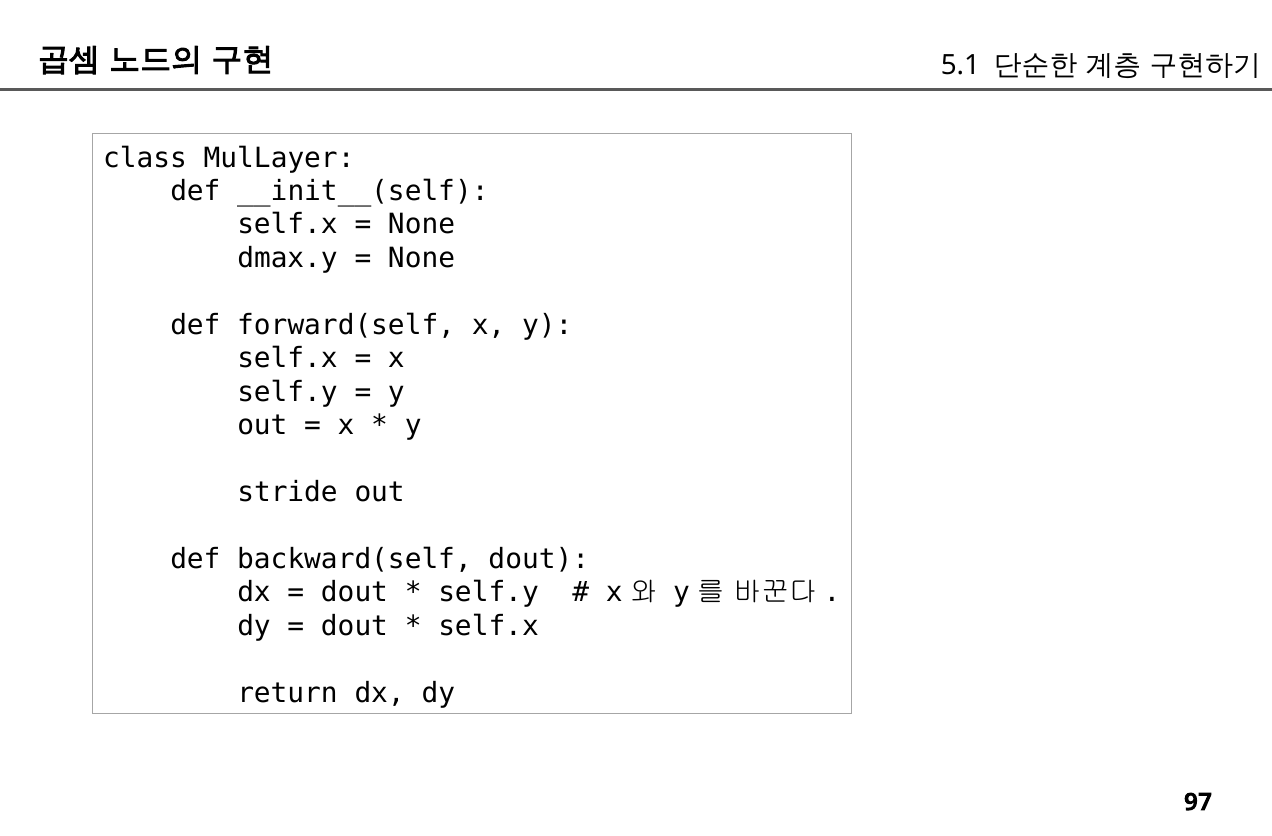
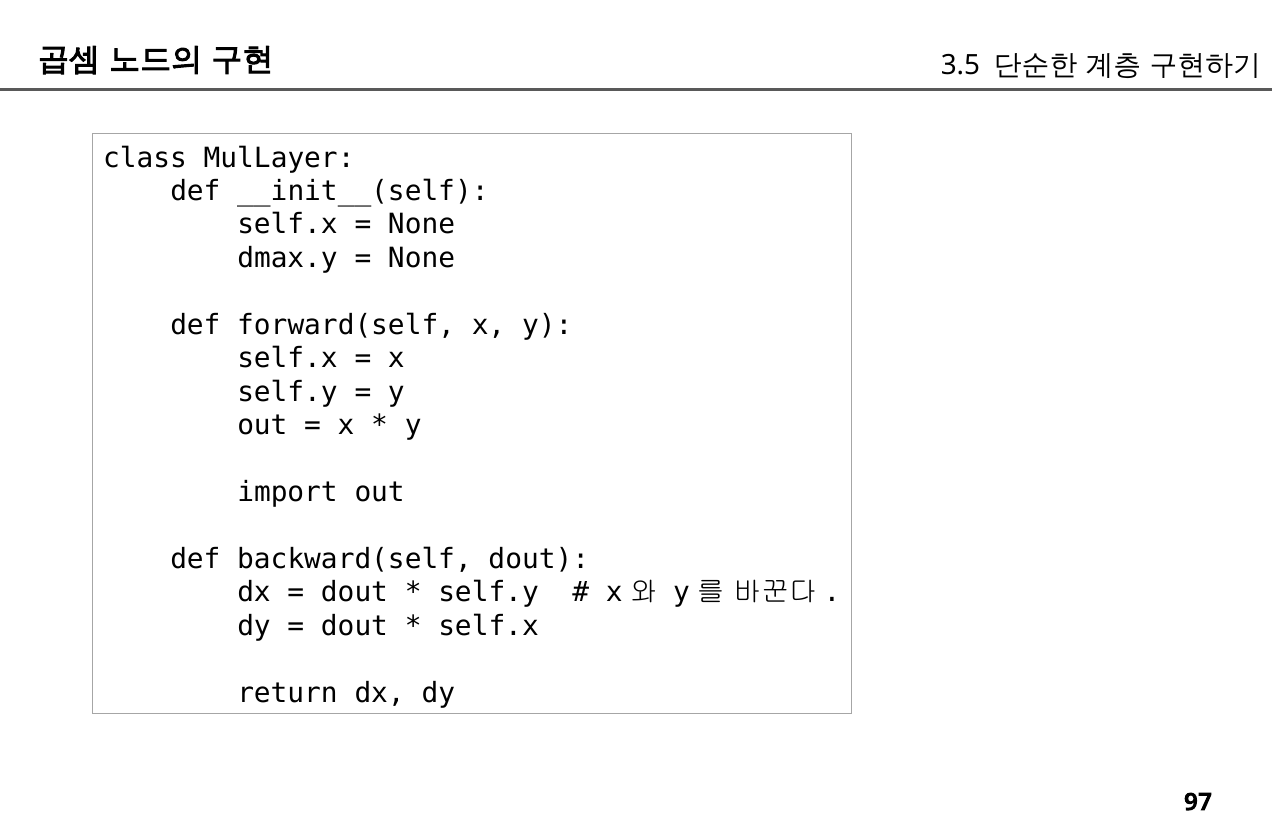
5.1: 5.1 -> 3.5 (960, 65)
stride: stride -> import (288, 492)
